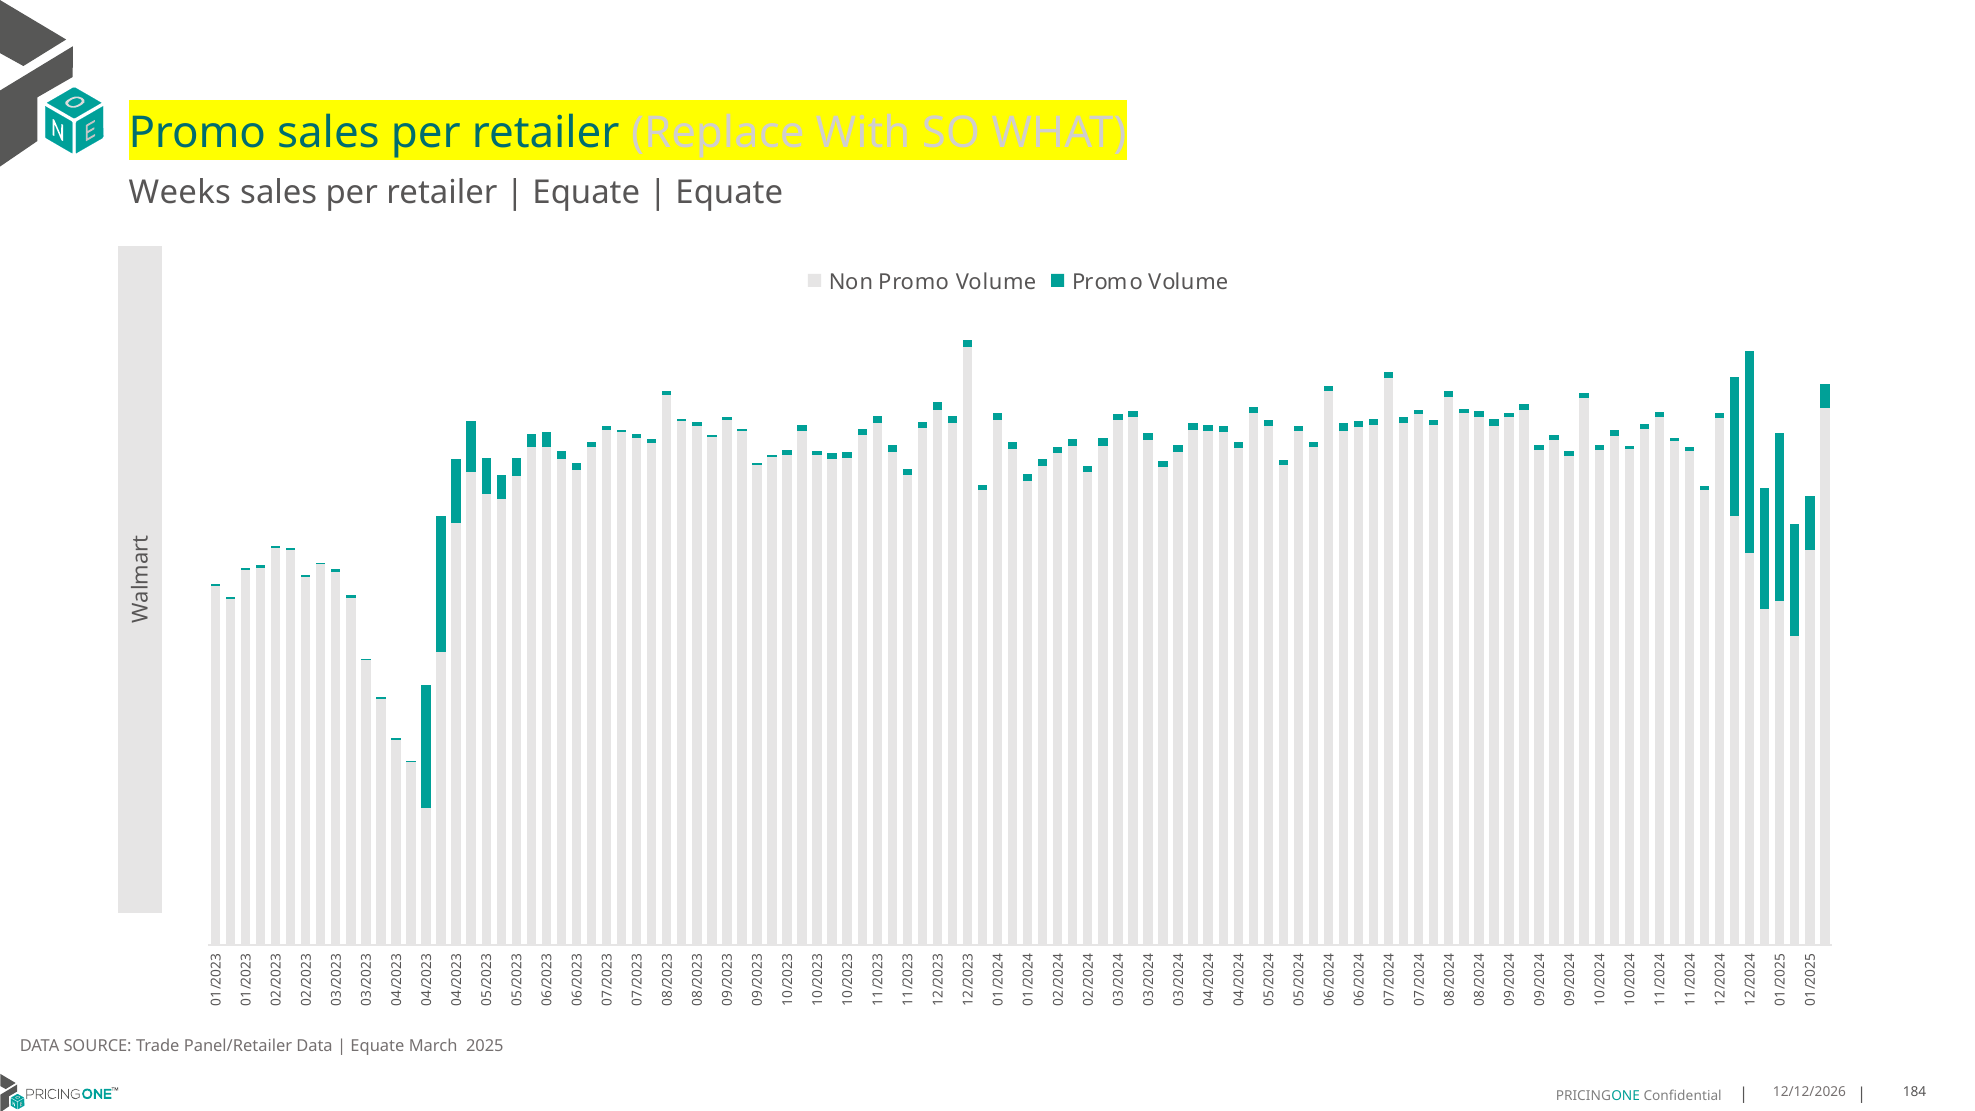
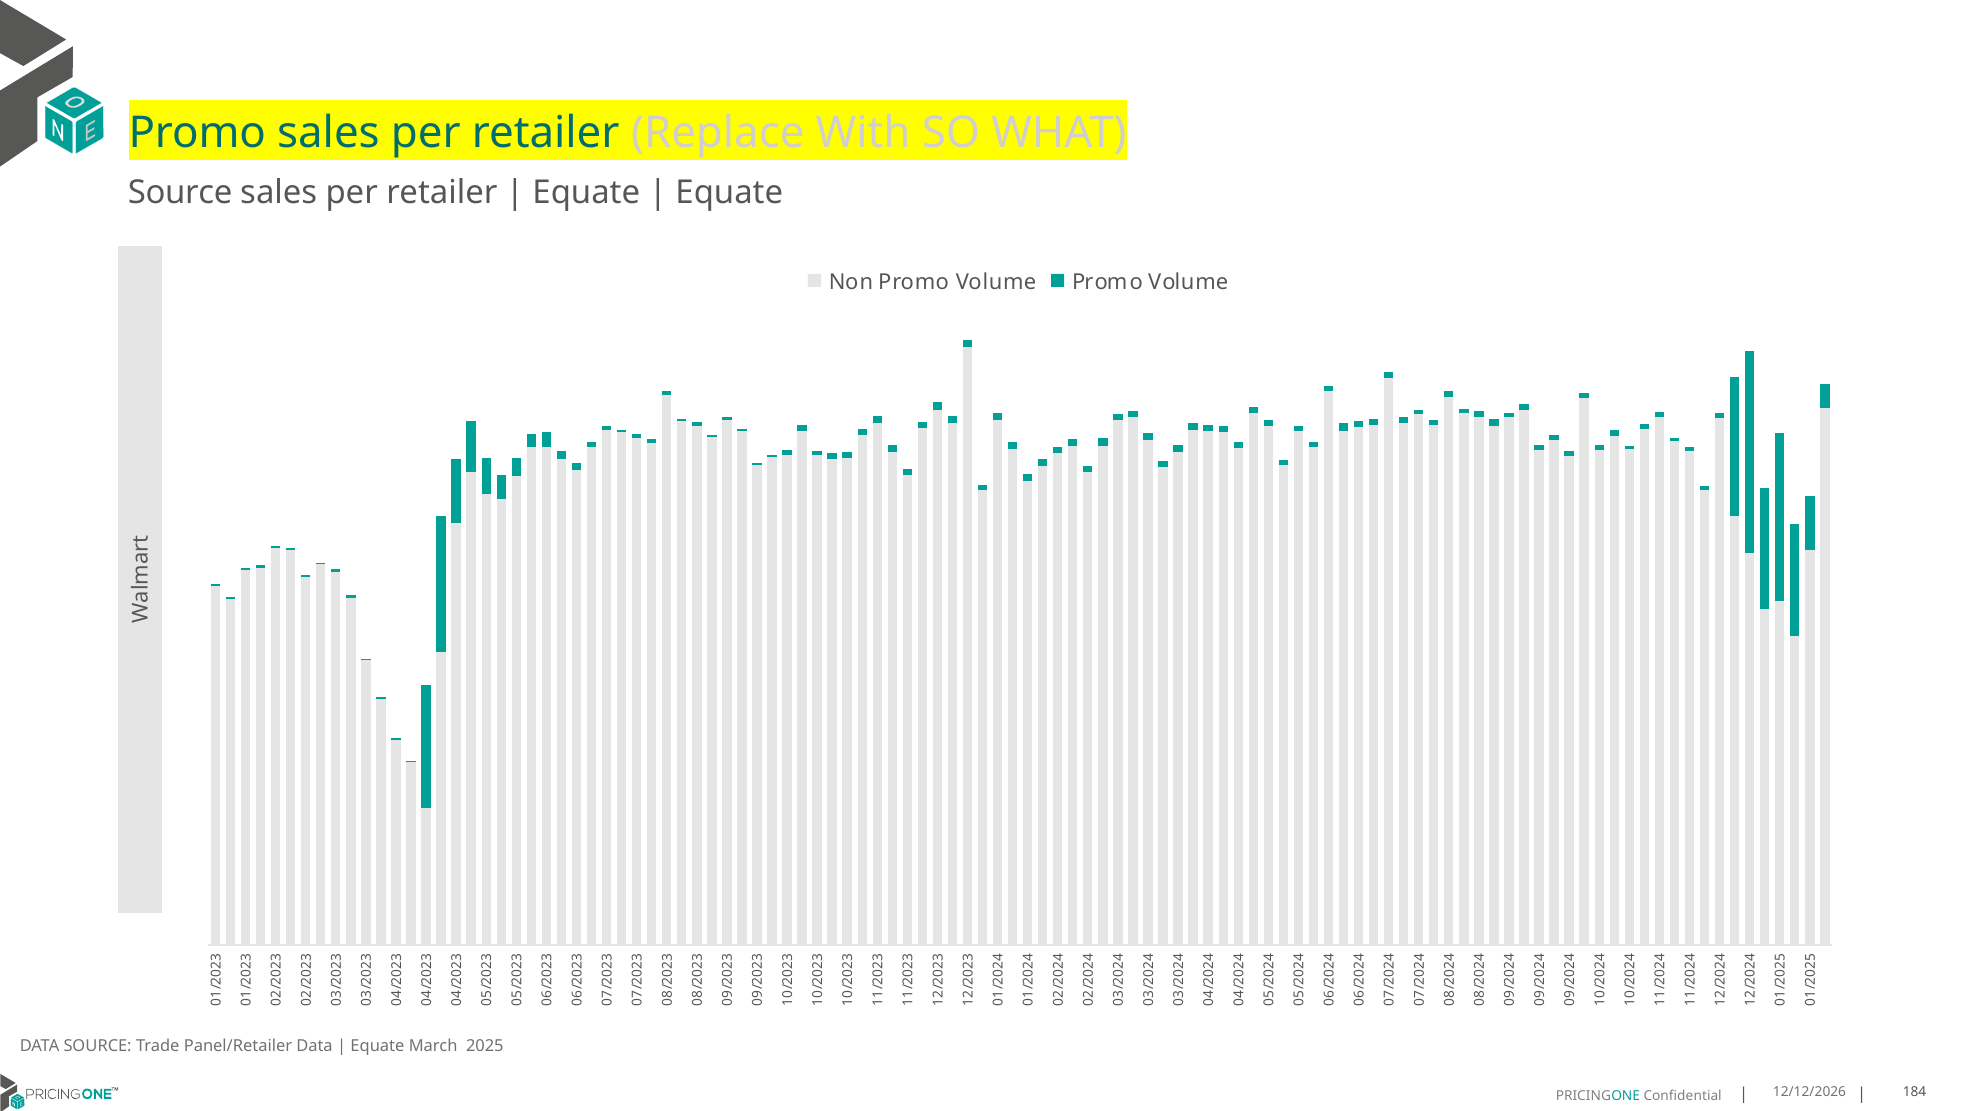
Weeks: Weeks -> Source (180, 193)
